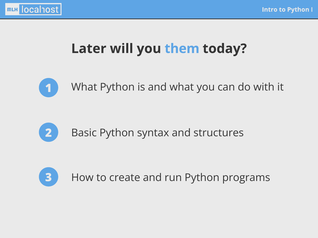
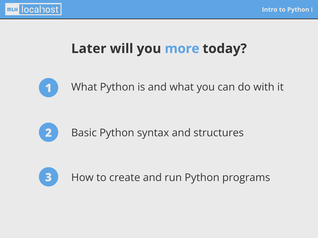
them: them -> more (182, 49)
